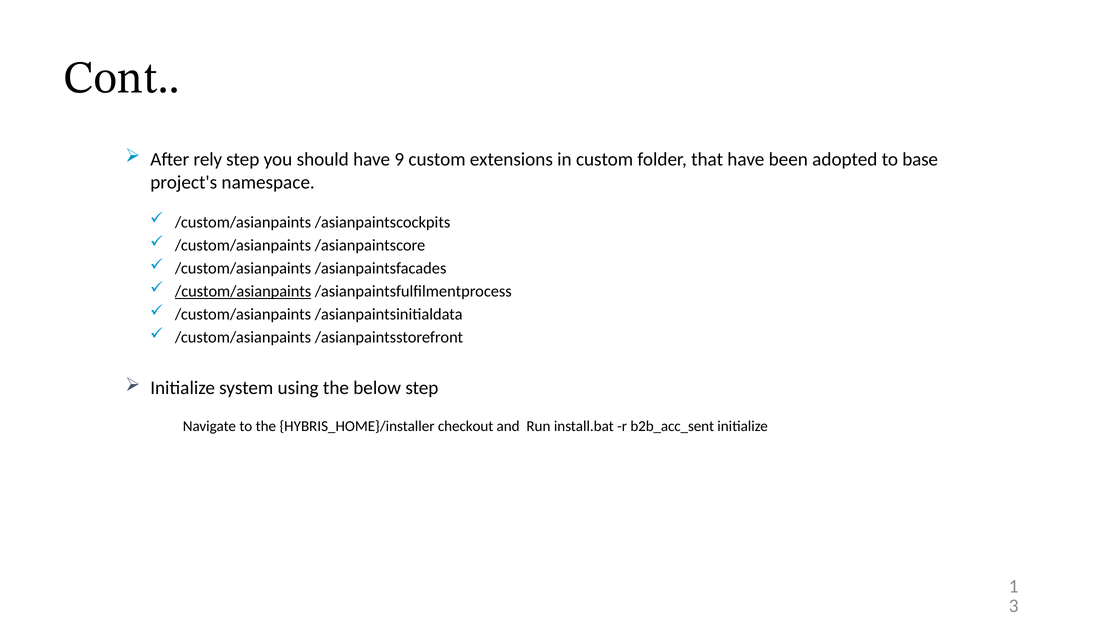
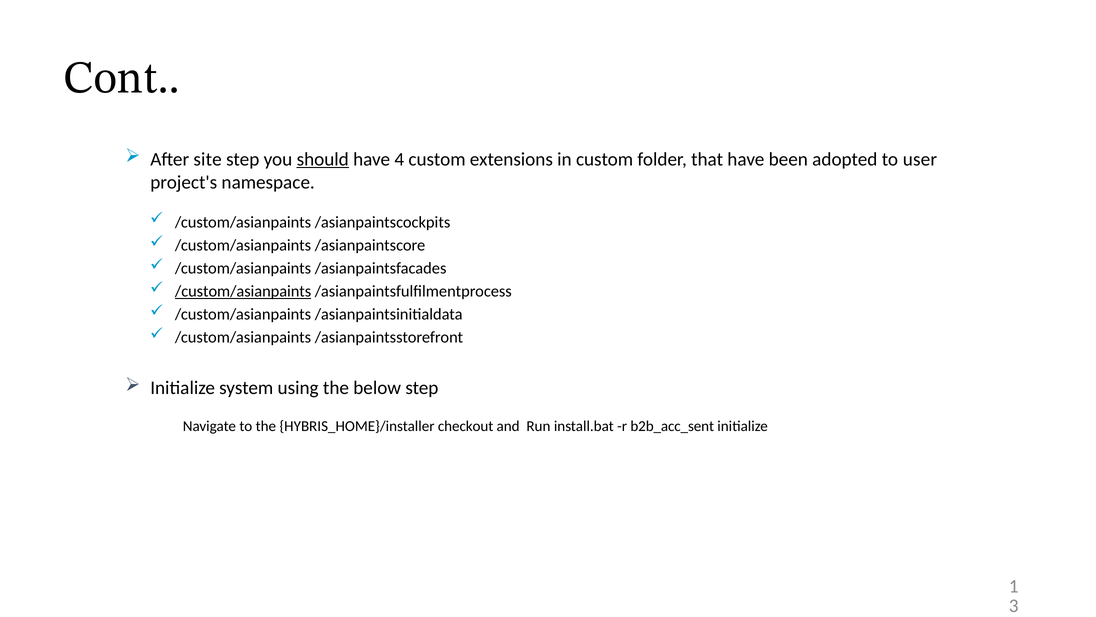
rely: rely -> site (208, 159)
should underline: none -> present (323, 159)
9: 9 -> 4 (399, 159)
base: base -> user (920, 159)
